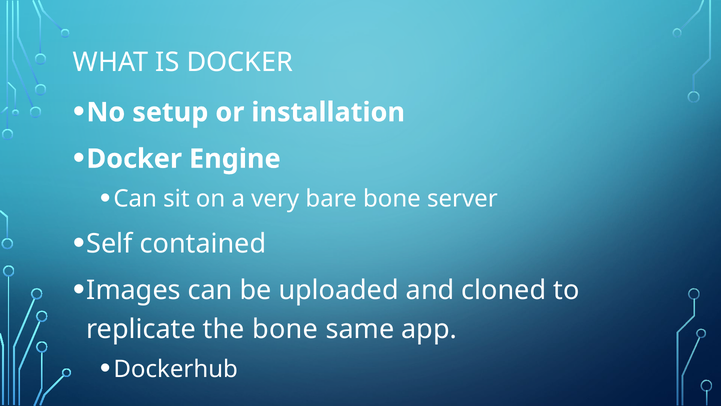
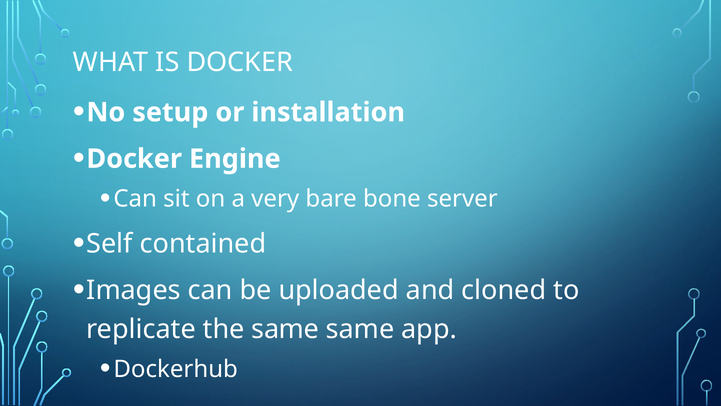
the bone: bone -> same (285, 329)
